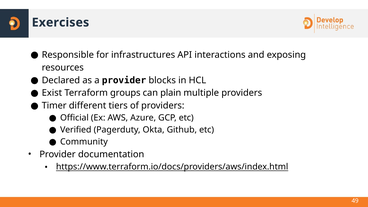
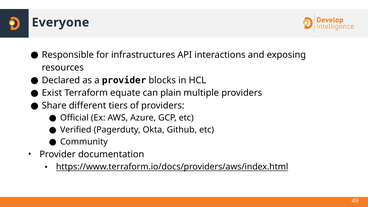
Exercises: Exercises -> Everyone (60, 22)
groups: groups -> equate (125, 93)
Timer: Timer -> Share (54, 106)
